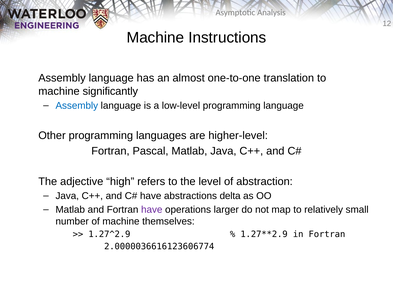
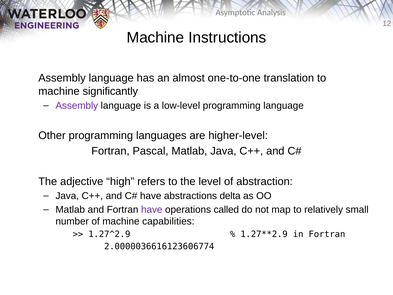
Assembly colour: blue -> purple (77, 105)
larger: larger -> called (226, 209)
themselves: themselves -> capabilities (168, 221)
